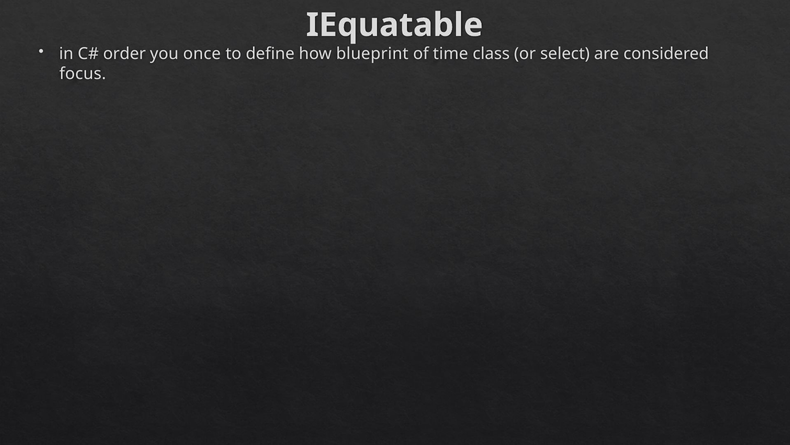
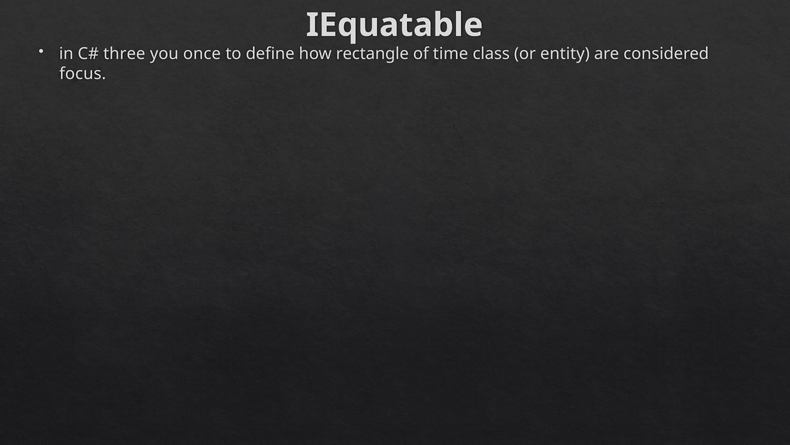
order: order -> three (124, 54)
blueprint: blueprint -> rectangle (372, 54)
select: select -> entity (565, 54)
